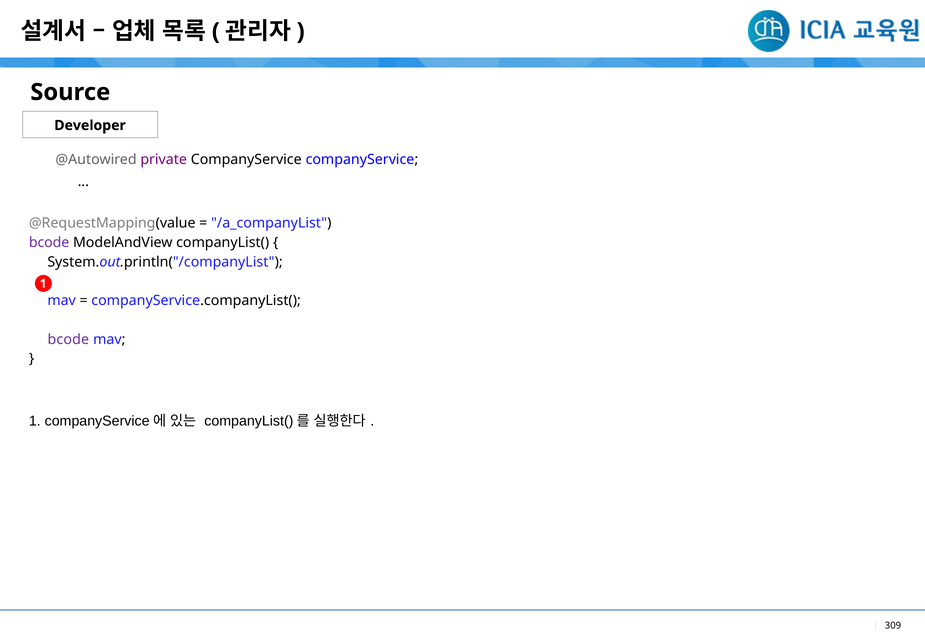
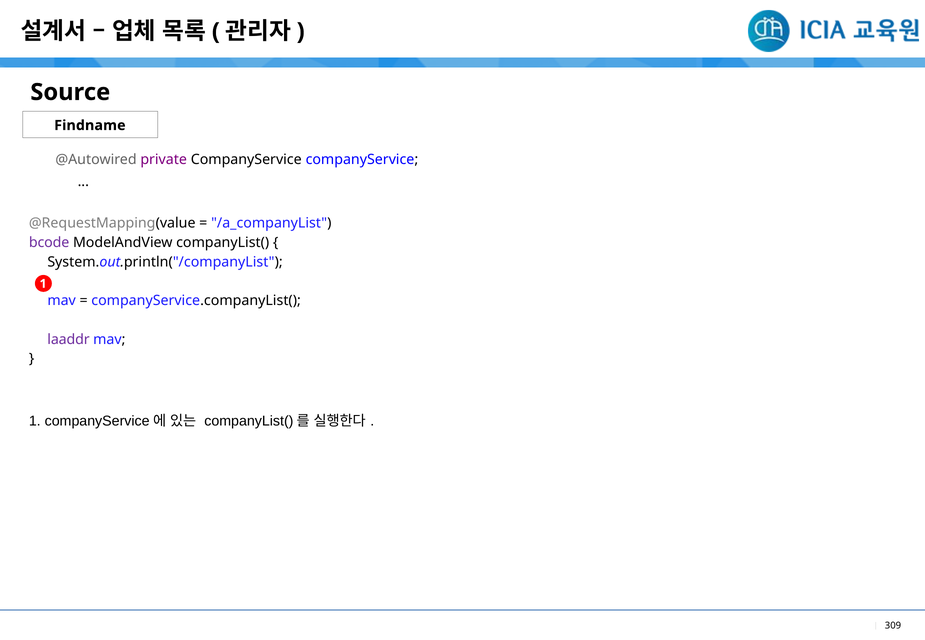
Developer: Developer -> Findname (90, 125)
bcode: bcode -> laaddr (69, 340)
